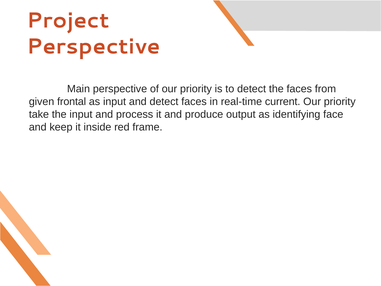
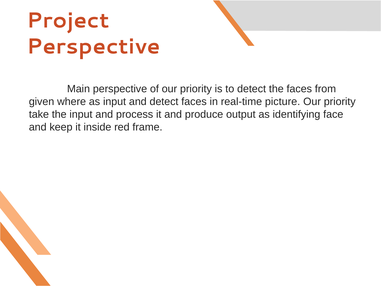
frontal: frontal -> where (72, 102)
current: current -> picture (283, 102)
